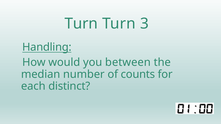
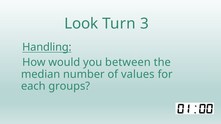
Turn: Turn -> Look (81, 24)
counts: counts -> values (138, 74)
distinct: distinct -> groups (69, 86)
